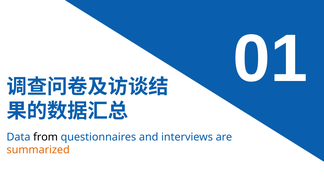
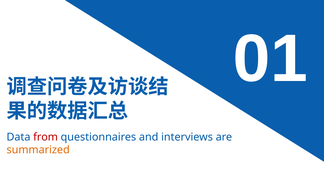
from colour: black -> red (46, 137)
